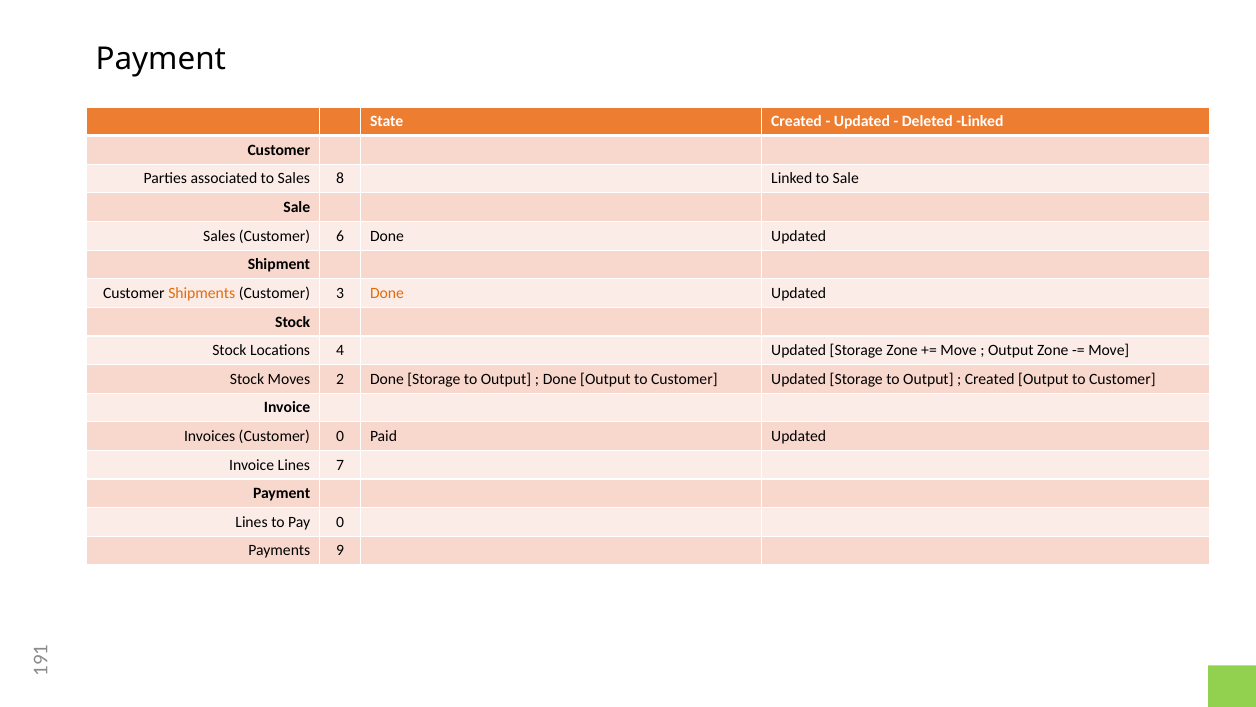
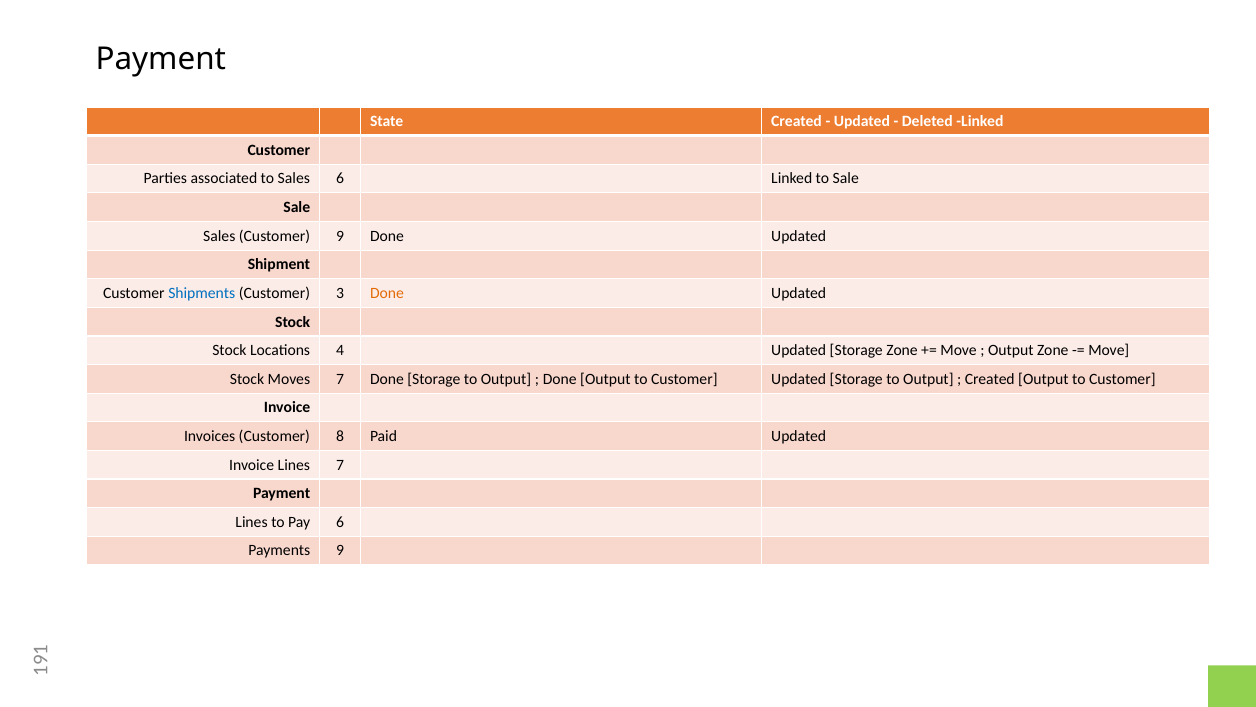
Sales 8: 8 -> 6 (340, 179)
Customer 6: 6 -> 9 (340, 236)
Shipments colour: orange -> blue (202, 293)
Moves 2: 2 -> 7 (340, 379)
Customer 0: 0 -> 8 (340, 436)
Pay 0: 0 -> 6 (340, 522)
